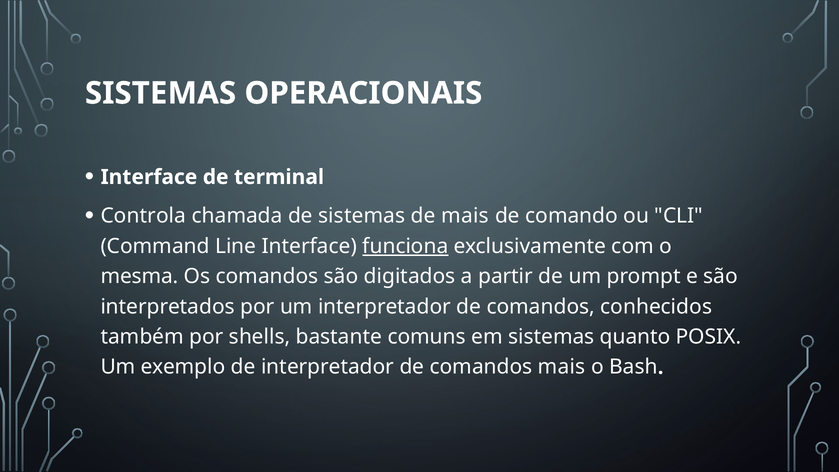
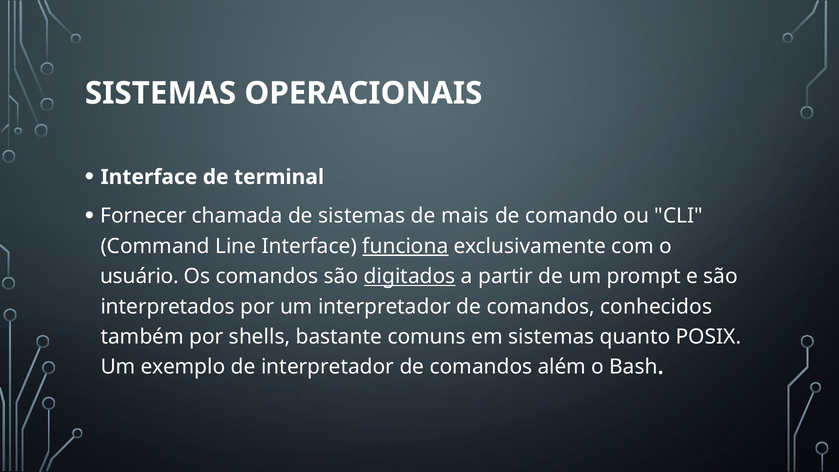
Controla: Controla -> Fornecer (144, 216)
mesma: mesma -> usuário (140, 276)
digitados underline: none -> present (410, 276)
comandos mais: mais -> além (562, 367)
